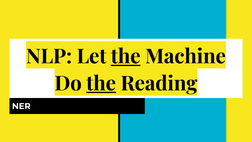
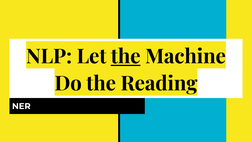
the underline: present -> none (101, 84)
